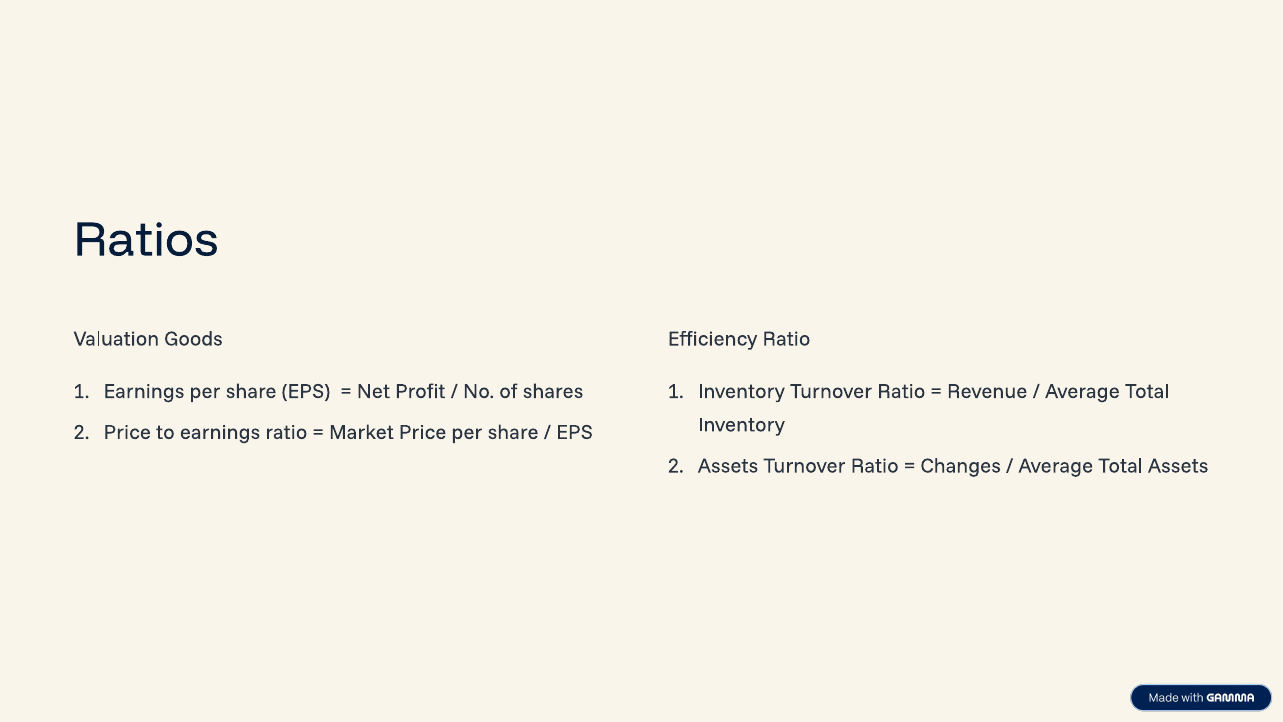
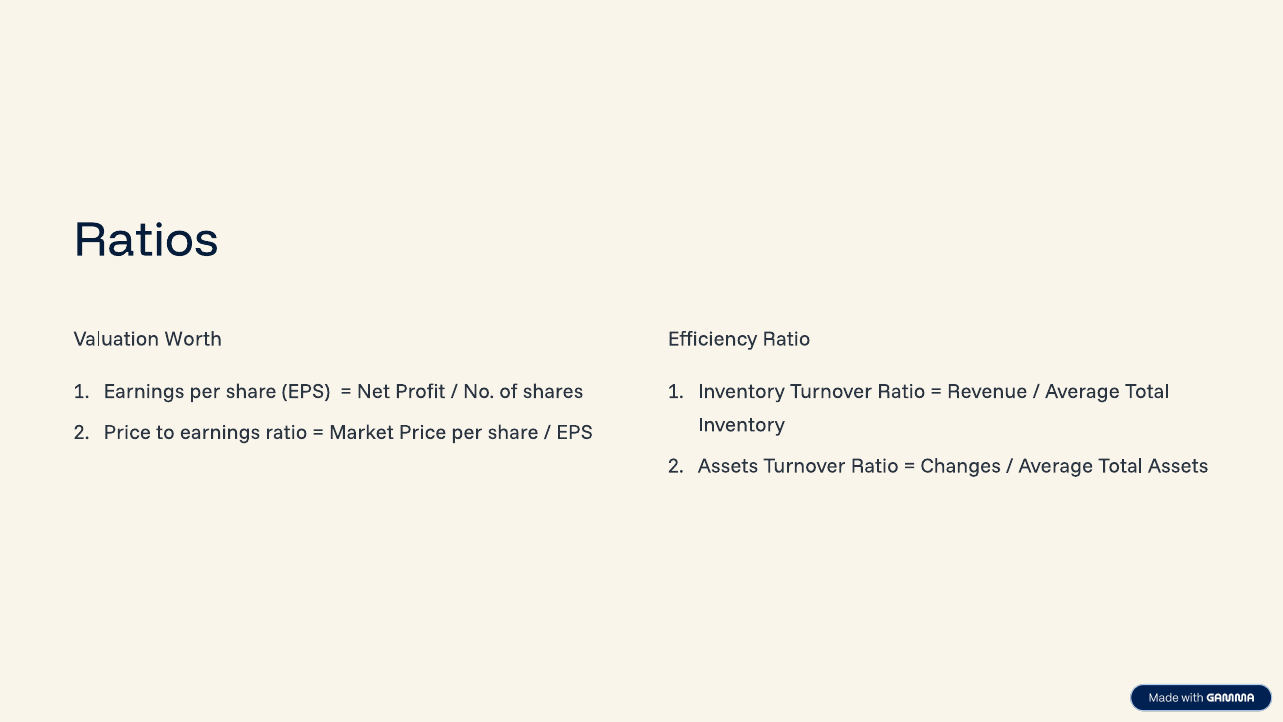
Goods: Goods -> Worth (193, 339)
